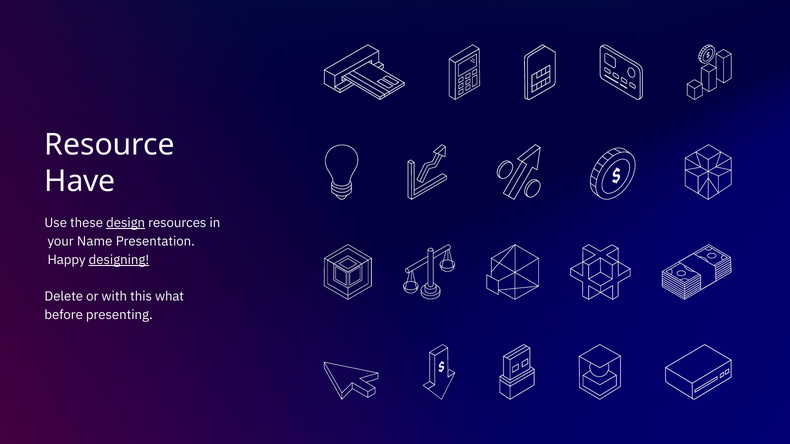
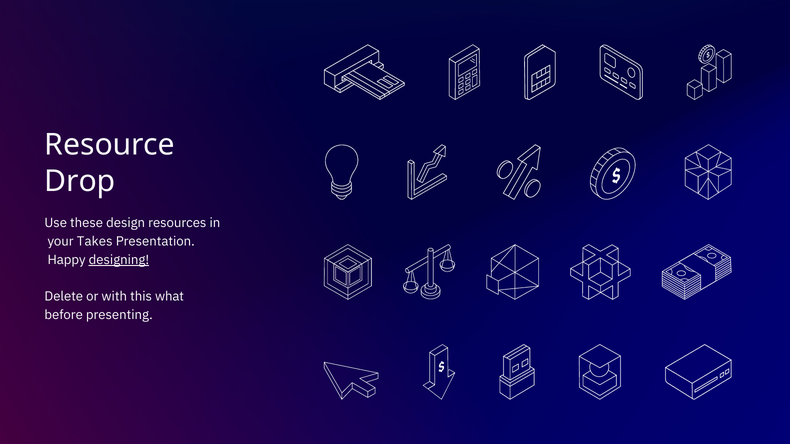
Have: Have -> Drop (80, 181)
design underline: present -> none (126, 223)
Name: Name -> Takes (95, 242)
